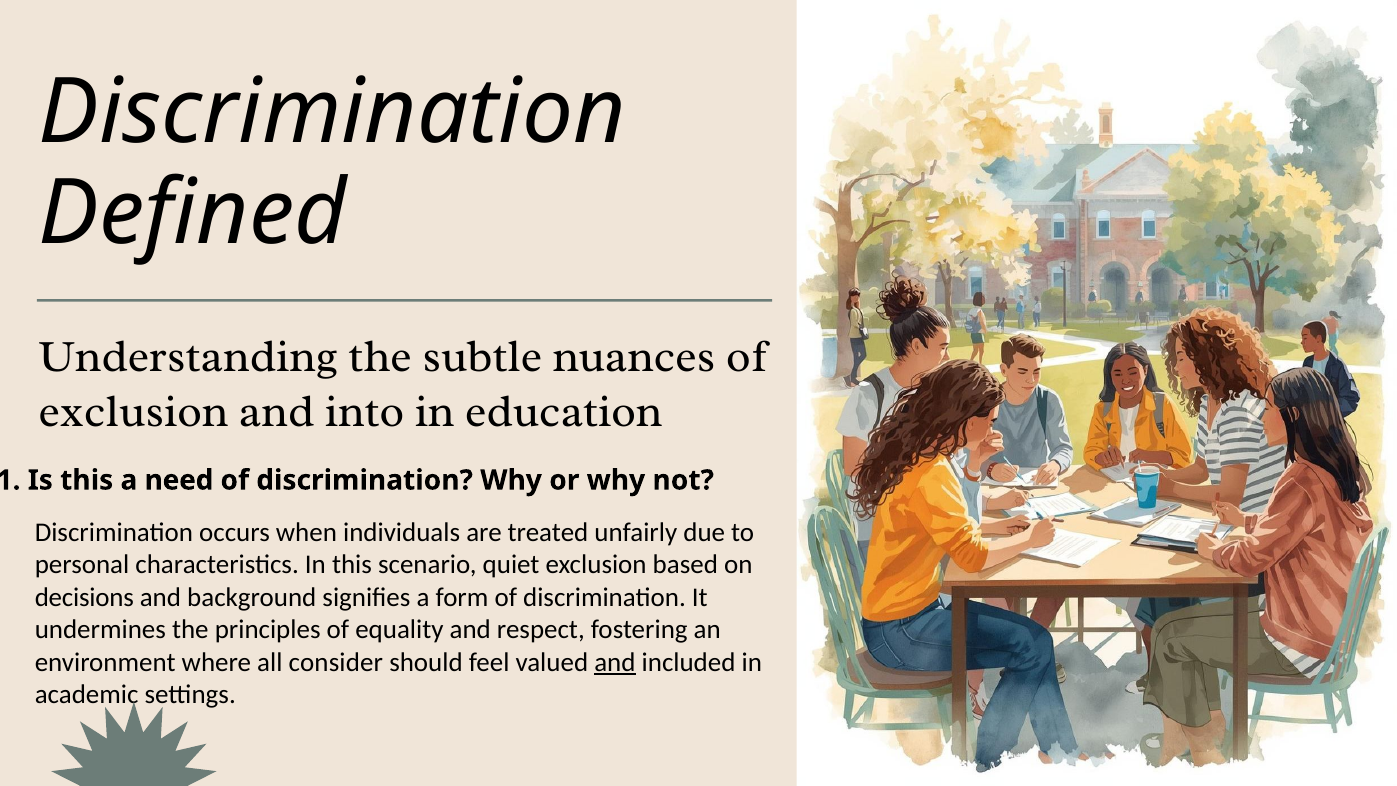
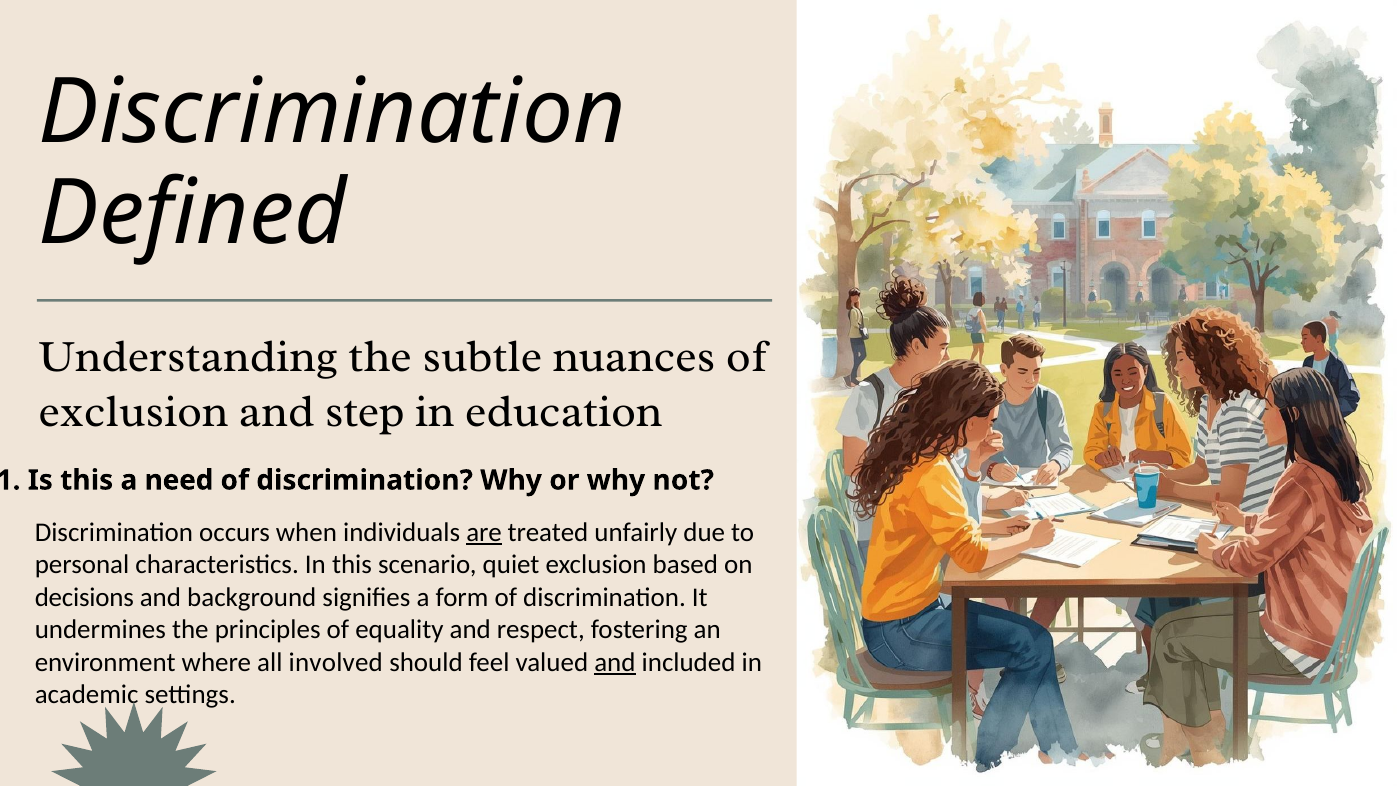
into: into -> step (365, 411)
are underline: none -> present (484, 532)
consider: consider -> involved (336, 662)
